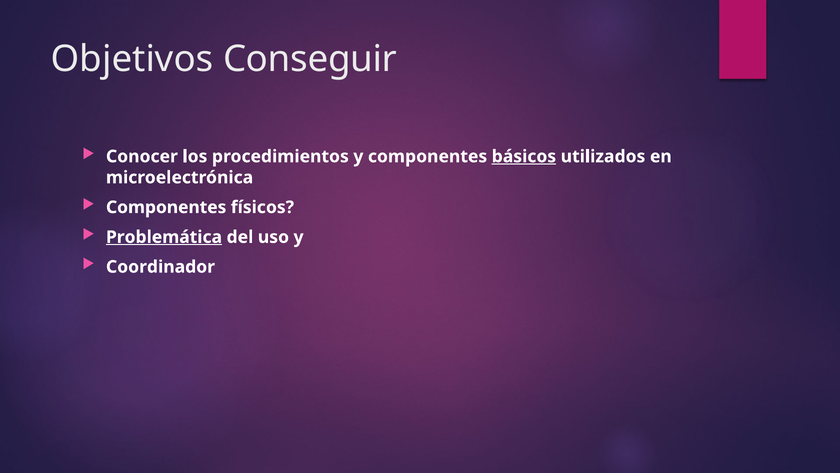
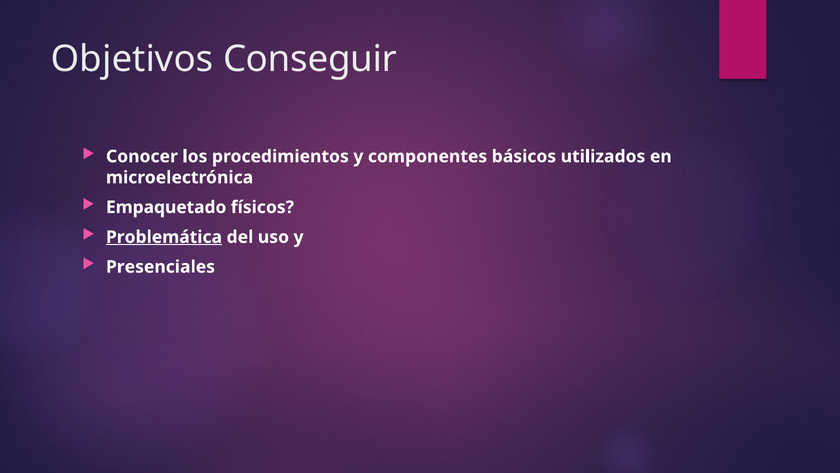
básicos underline: present -> none (524, 156)
Componentes: Componentes -> Empaquetado (166, 207)
Coordinador: Coordinador -> Presenciales (160, 267)
